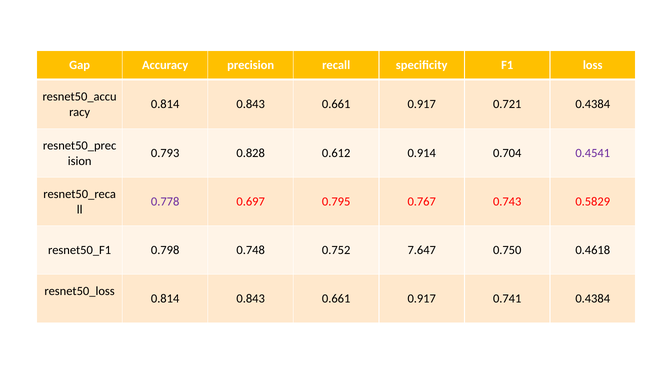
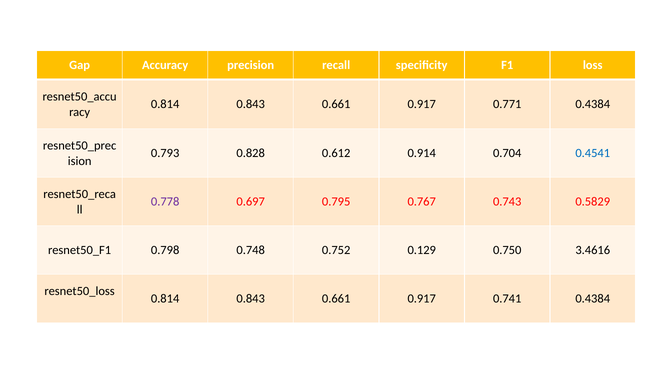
0.721: 0.721 -> 0.771 (507, 104)
0.4541 colour: purple -> blue (593, 153)
7.647: 7.647 -> 0.129 (422, 250)
0.4618: 0.4618 -> 3.4616 (593, 250)
